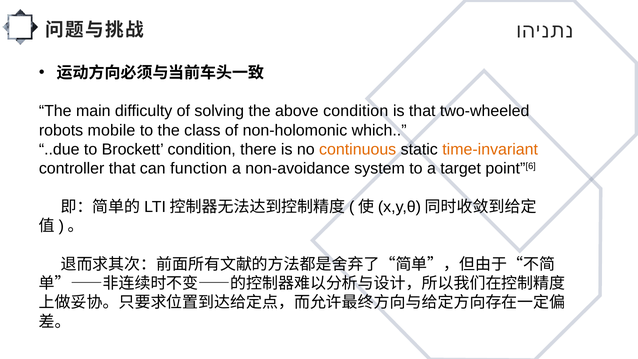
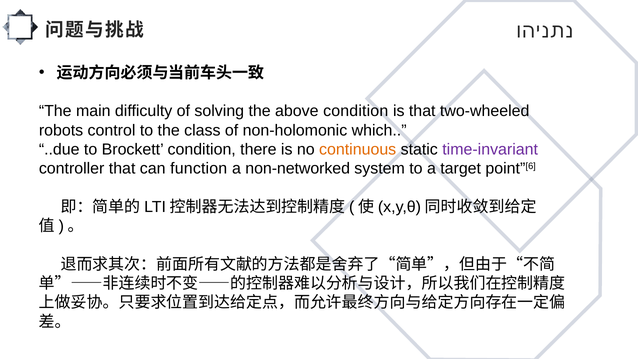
mobile: mobile -> control (112, 130)
time-invariant colour: orange -> purple (490, 149)
non-avoidance: non-avoidance -> non-networked (298, 169)
